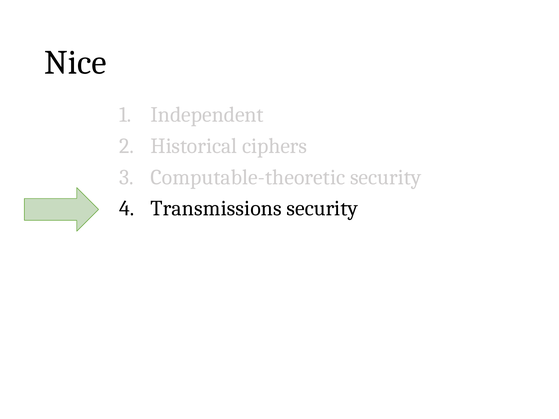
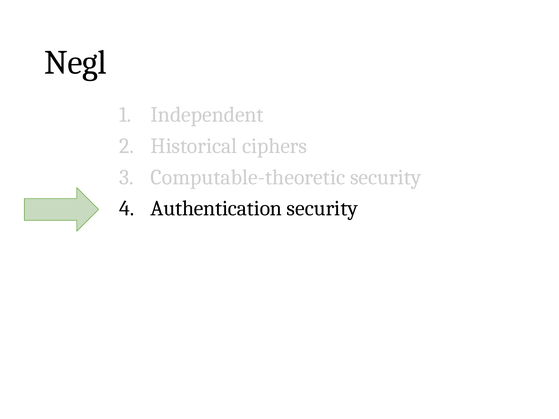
Nice: Nice -> Negl (75, 63)
Transmissions: Transmissions -> Authentication (216, 209)
